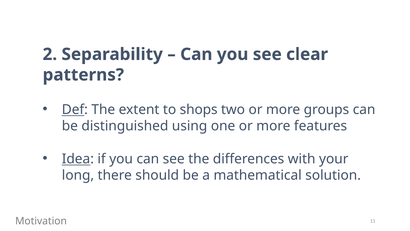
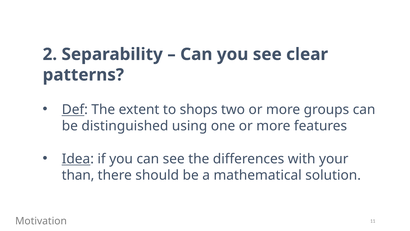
long: long -> than (78, 175)
